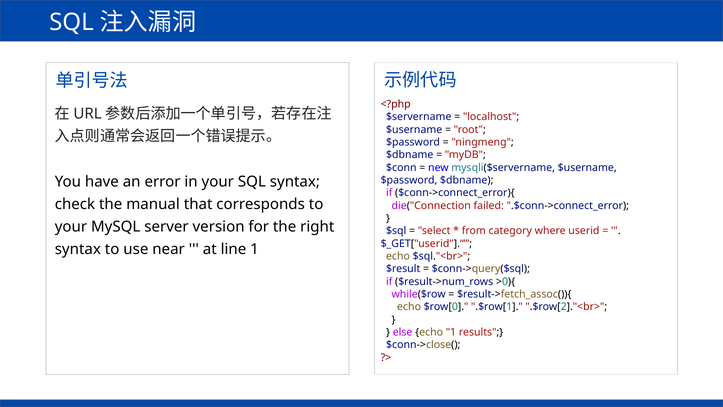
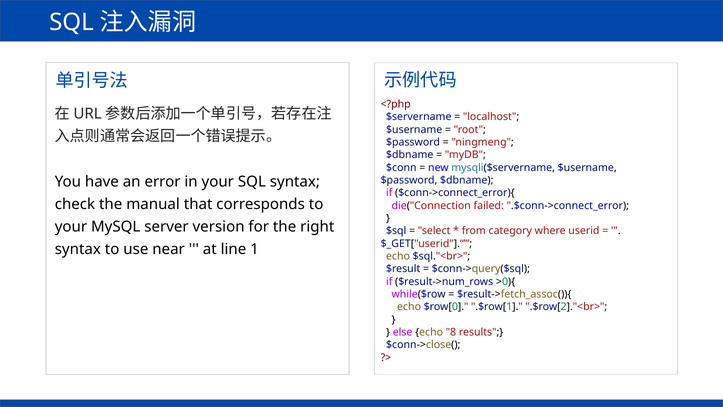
echo 1: 1 -> 8 (451, 332)
